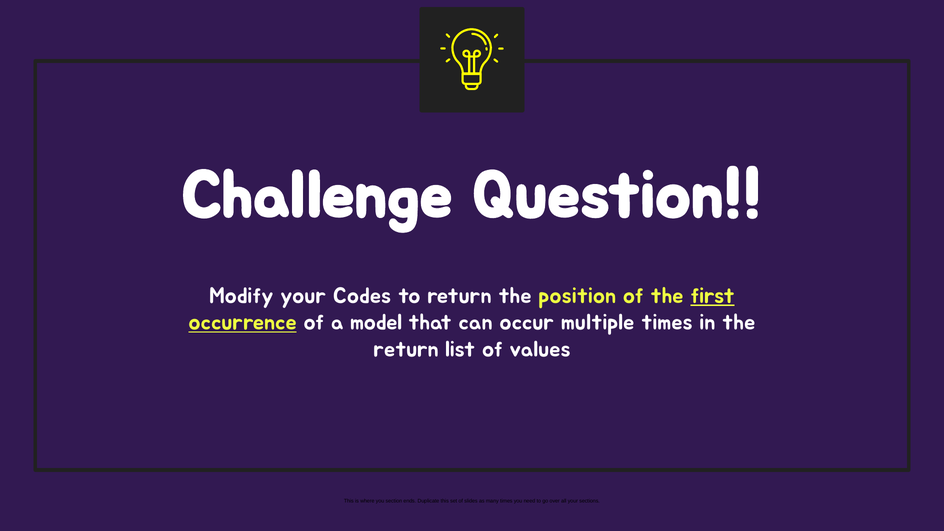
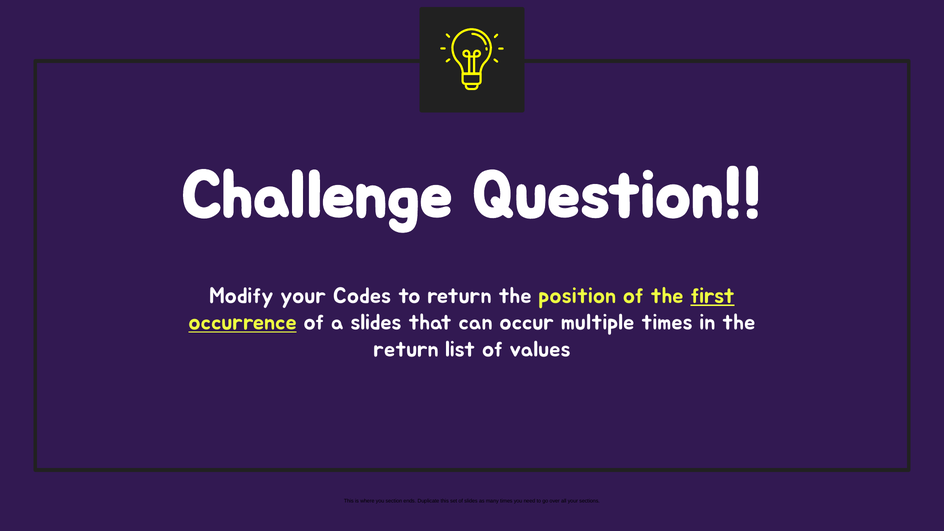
a model: model -> slides (376, 322)
